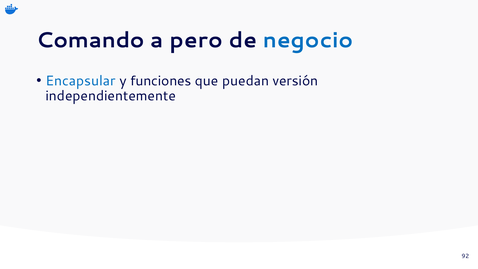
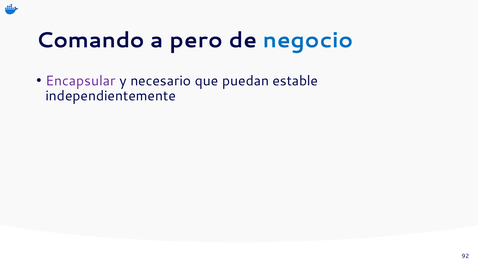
Encapsular colour: blue -> purple (80, 81)
funciones: funciones -> necesario (161, 81)
versión: versión -> estable (295, 81)
